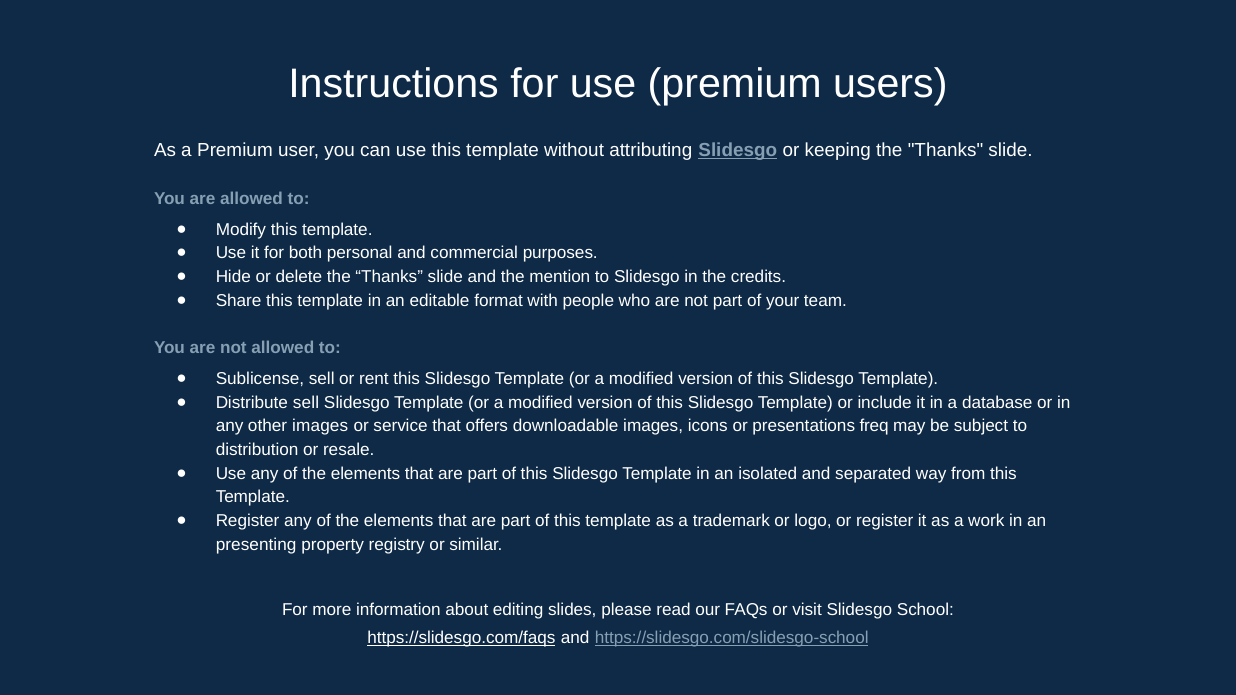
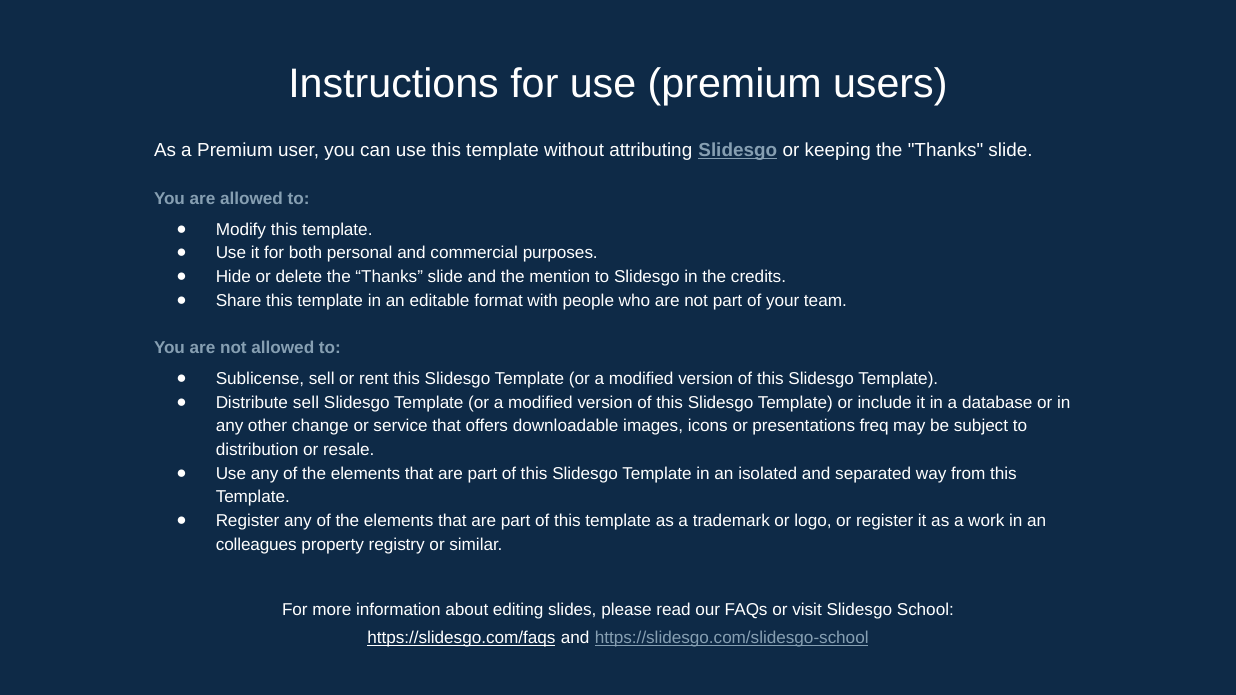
other images: images -> change (320, 426)
presenting: presenting -> colleagues (256, 545)
